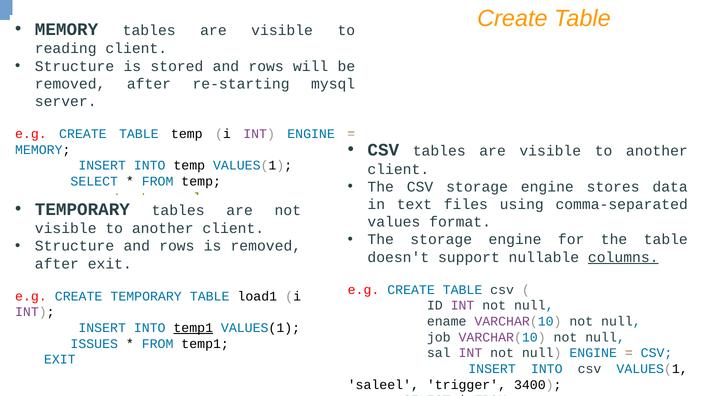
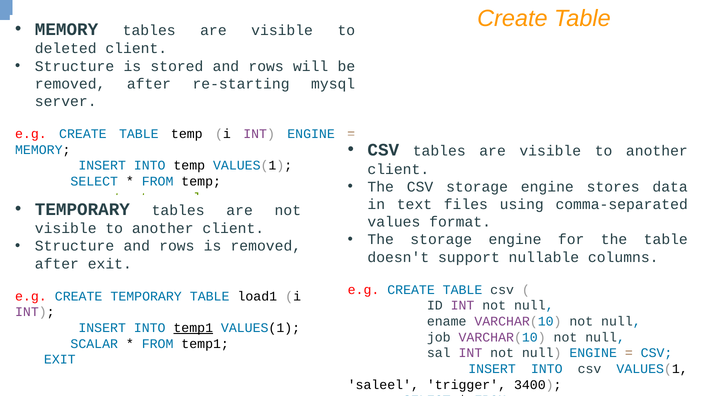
reading: reading -> deleted (66, 49)
columns underline: present -> none (623, 257)
ISSUES: ISSUES -> SCALAR (94, 344)
